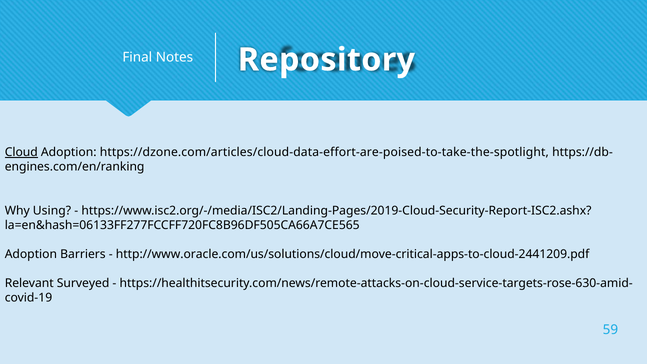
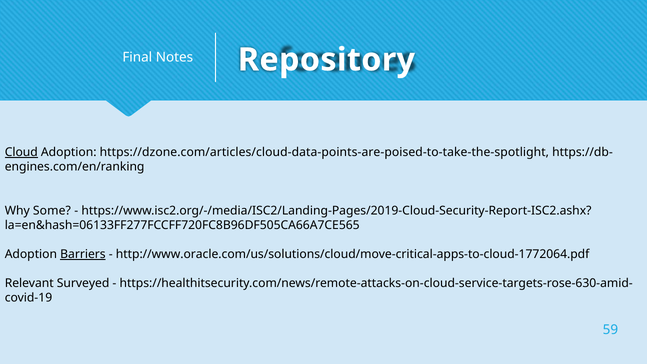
https://dzone.com/articles/cloud-data-effort-are-poised-to-take-the-spotlight: https://dzone.com/articles/cloud-data-effort-are-poised-to-take-the-spotlight -> https://dzone.com/articles/cloud-data-points-are-poised-to-take-the-spotlight (324, 152)
Using: Using -> Some (52, 211)
Barriers underline: none -> present (83, 254)
http://www.oracle.com/us/solutions/cloud/move-critical-apps-to-cloud-2441209.pdf: http://www.oracle.com/us/solutions/cloud/move-critical-apps-to-cloud-2441209.pdf -> http://www.oracle.com/us/solutions/cloud/move-critical-apps-to-cloud-1772064.pdf (353, 254)
